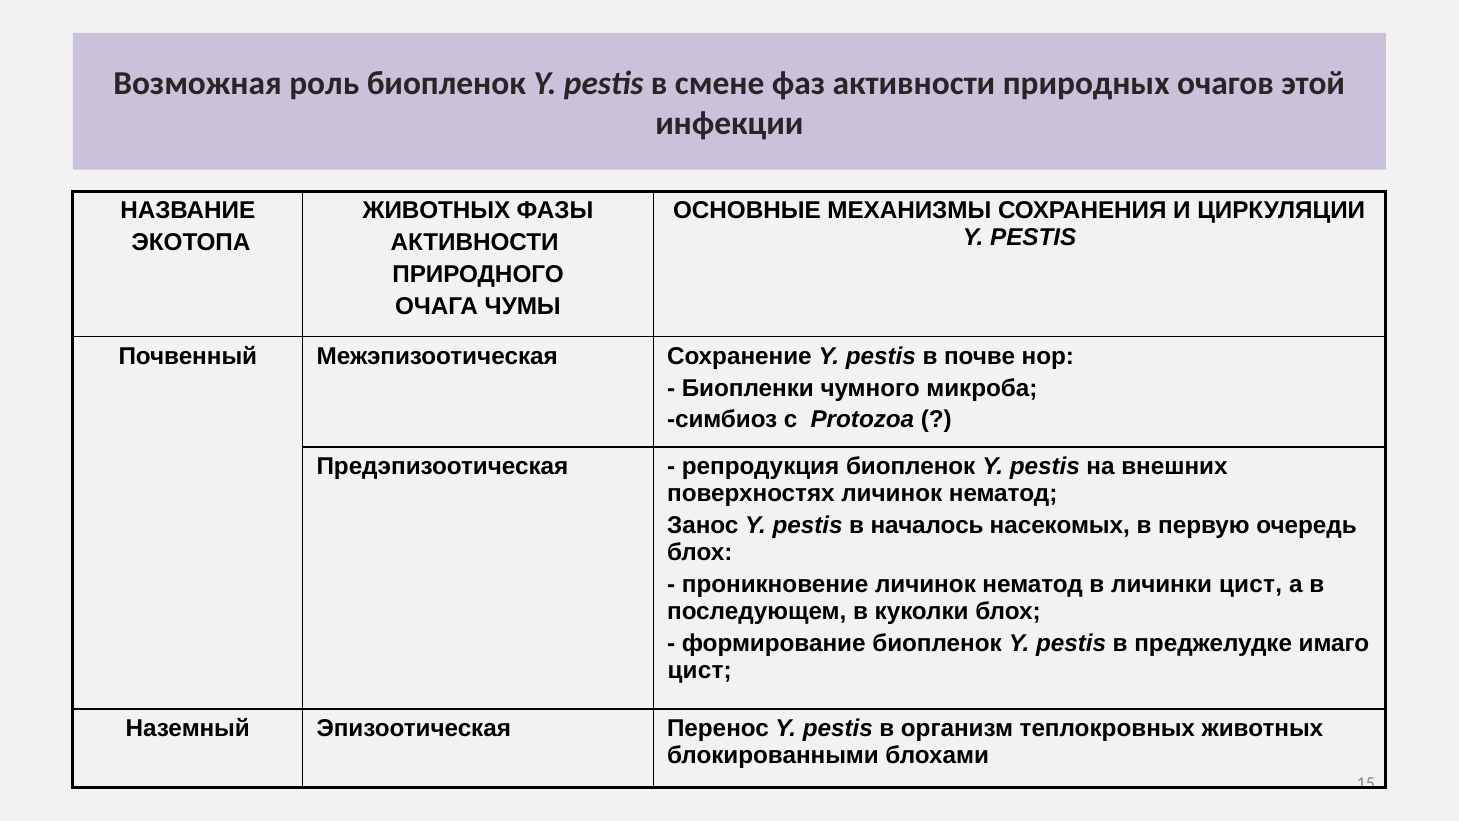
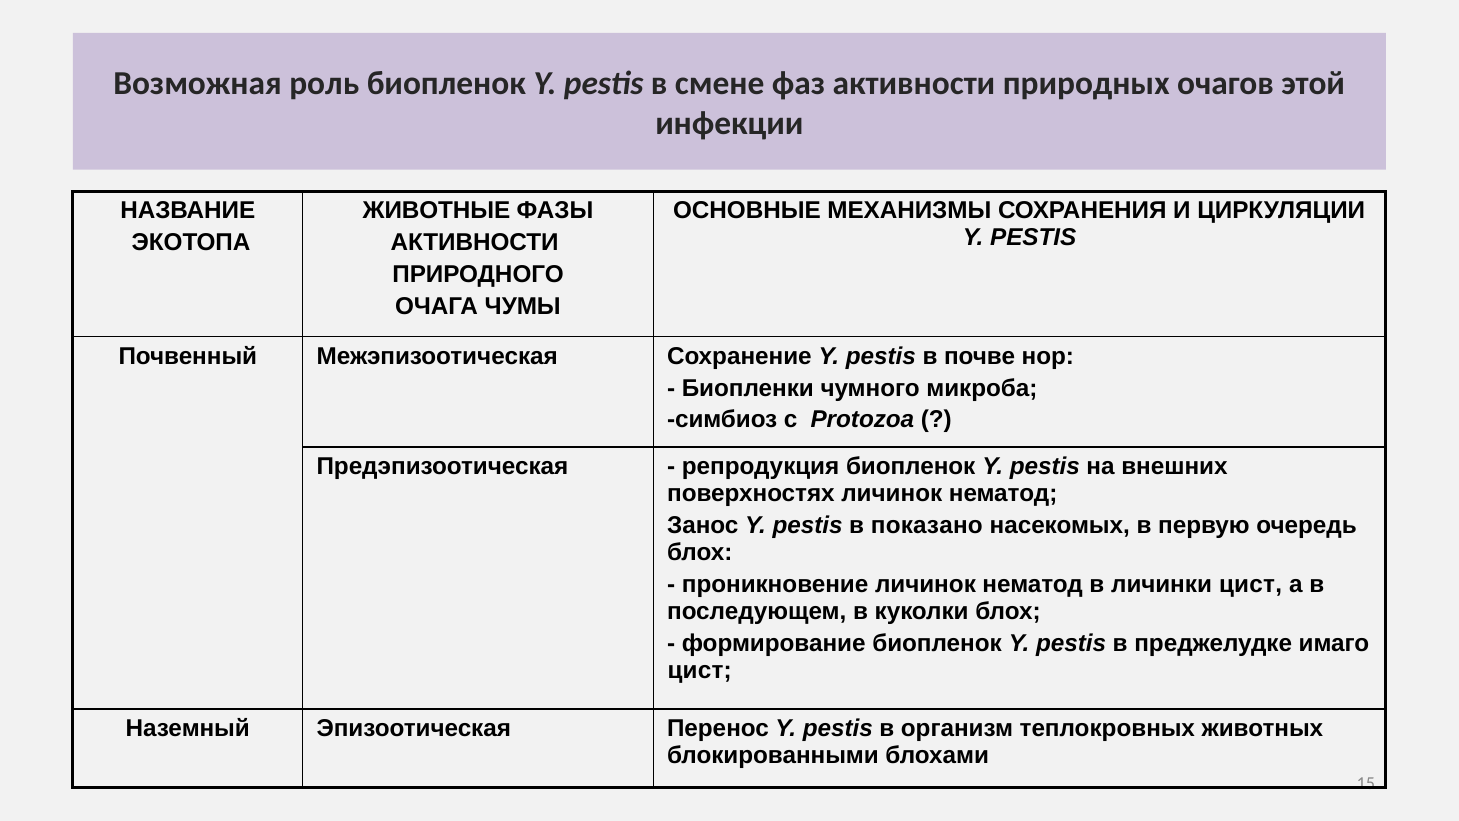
ЖИВОТНЫХ: ЖИВОТНЫХ -> ЖИВОТНЫЕ (436, 211)
началось: началось -> показано (927, 525)
